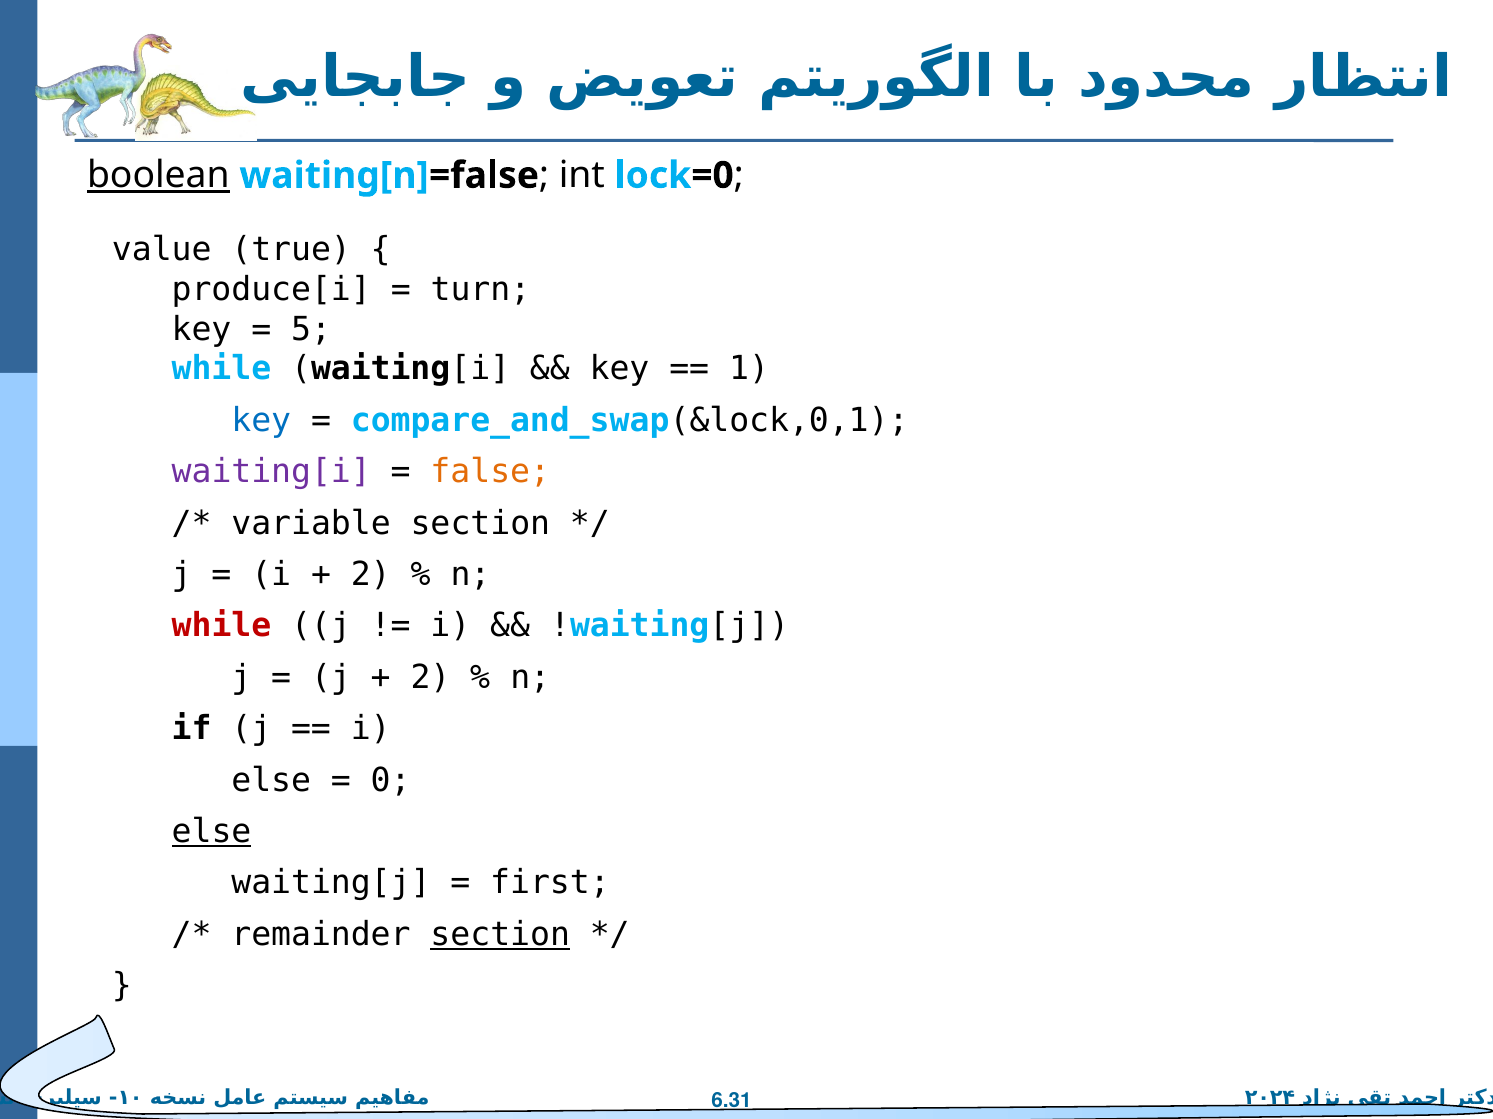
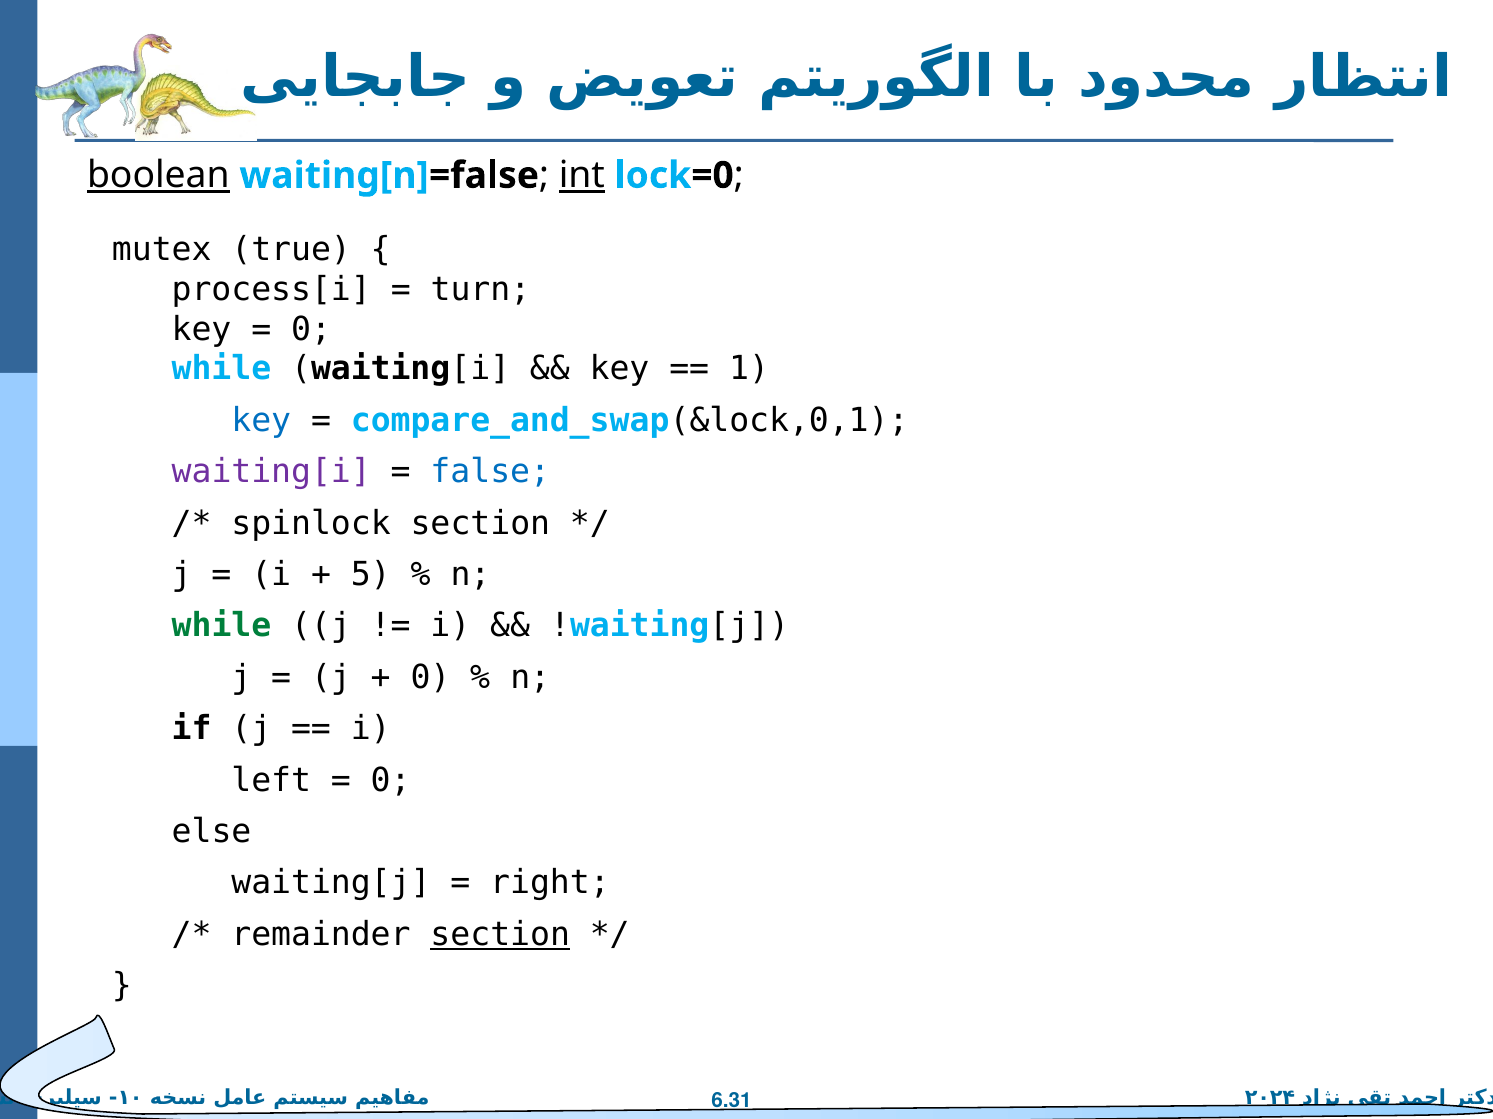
int underline: none -> present (582, 176)
value: value -> mutex (162, 250)
produce[i: produce[i -> process[i (271, 290)
5: 5 -> 0 (311, 329)
false colour: orange -> blue (490, 472)
variable: variable -> spinlock (311, 524)
2: 2 -> 5 (371, 575)
while colour: red -> green (222, 626)
2: 2 -> 0 (430, 678)
else: else -> left (271, 781)
else underline: present -> none (212, 832)
first: first -> right (550, 884)
